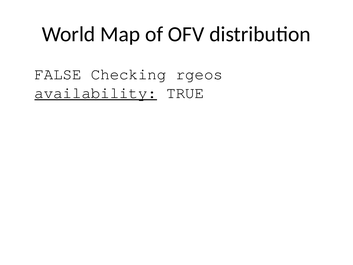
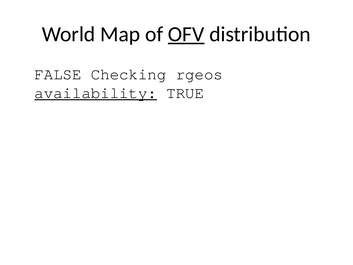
OFV underline: none -> present (186, 34)
